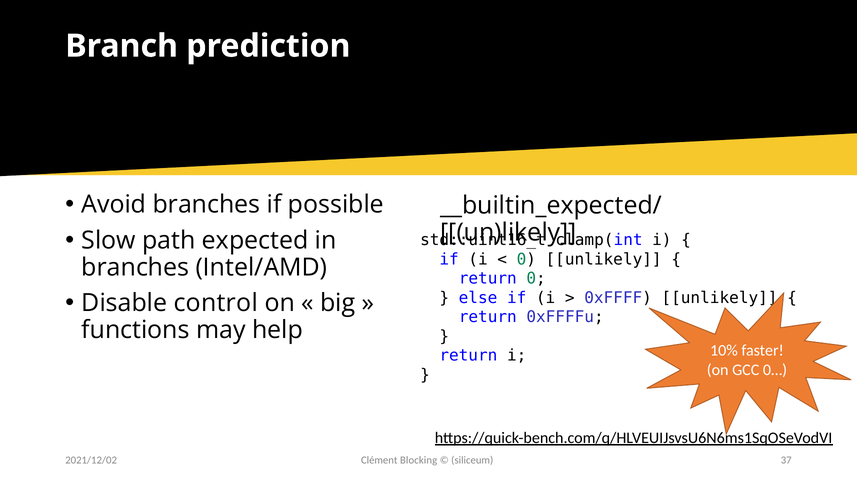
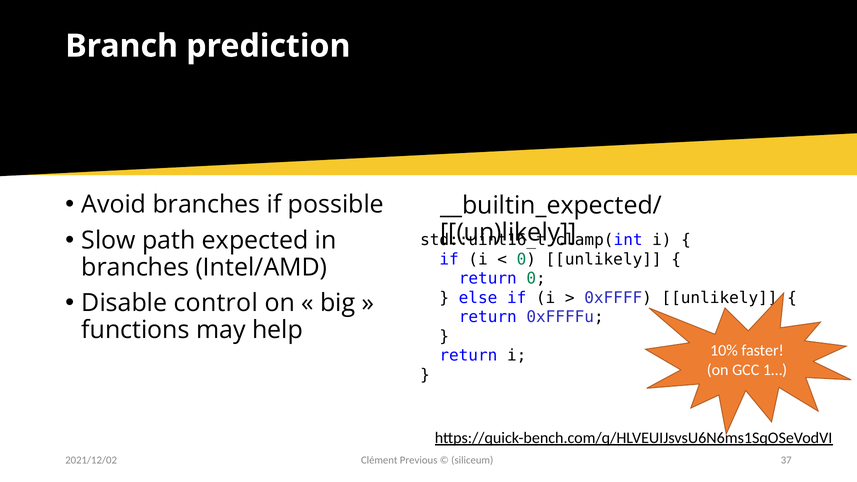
0…: 0… -> 1… (775, 370)
Blocking: Blocking -> Previous (419, 460)
